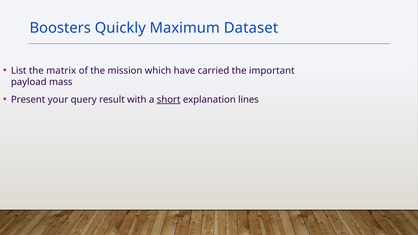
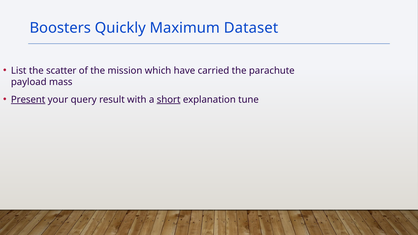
matrix: matrix -> scatter (61, 71)
important: important -> parachute (272, 71)
Present underline: none -> present (28, 100)
lines: lines -> tune (248, 100)
